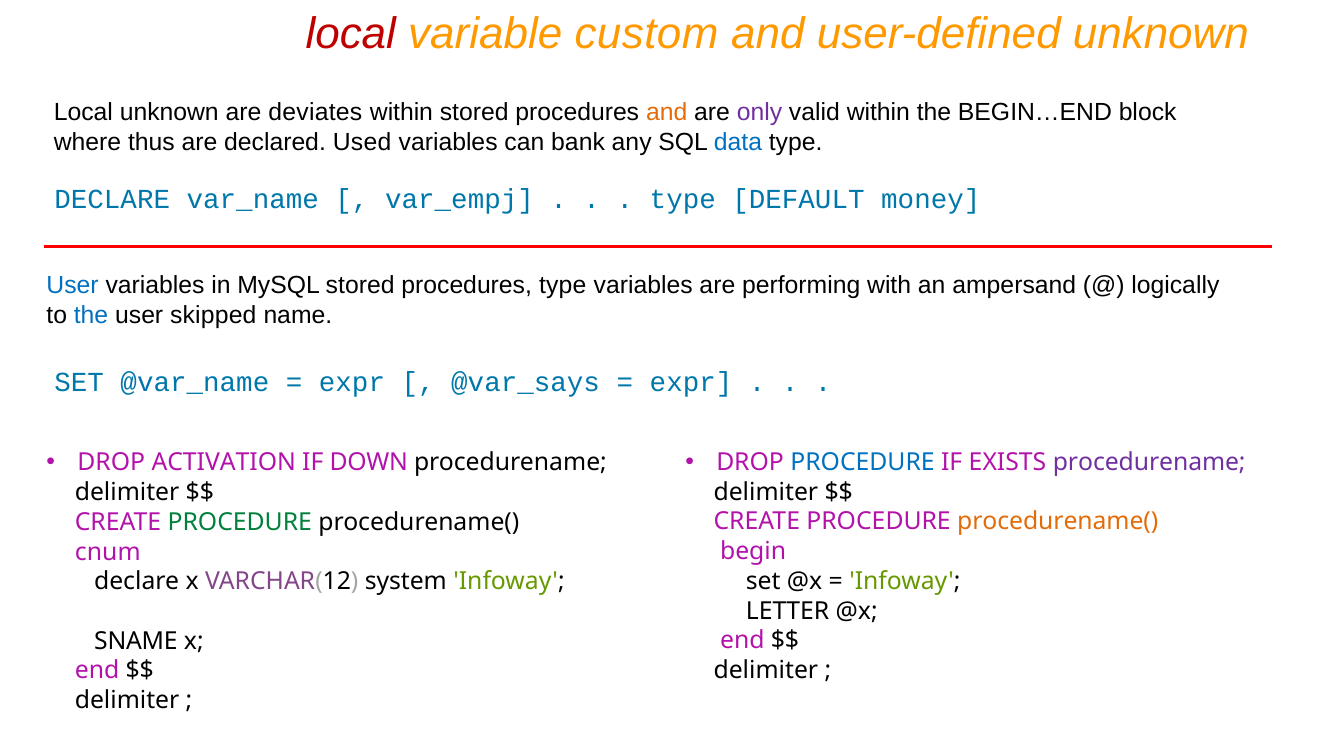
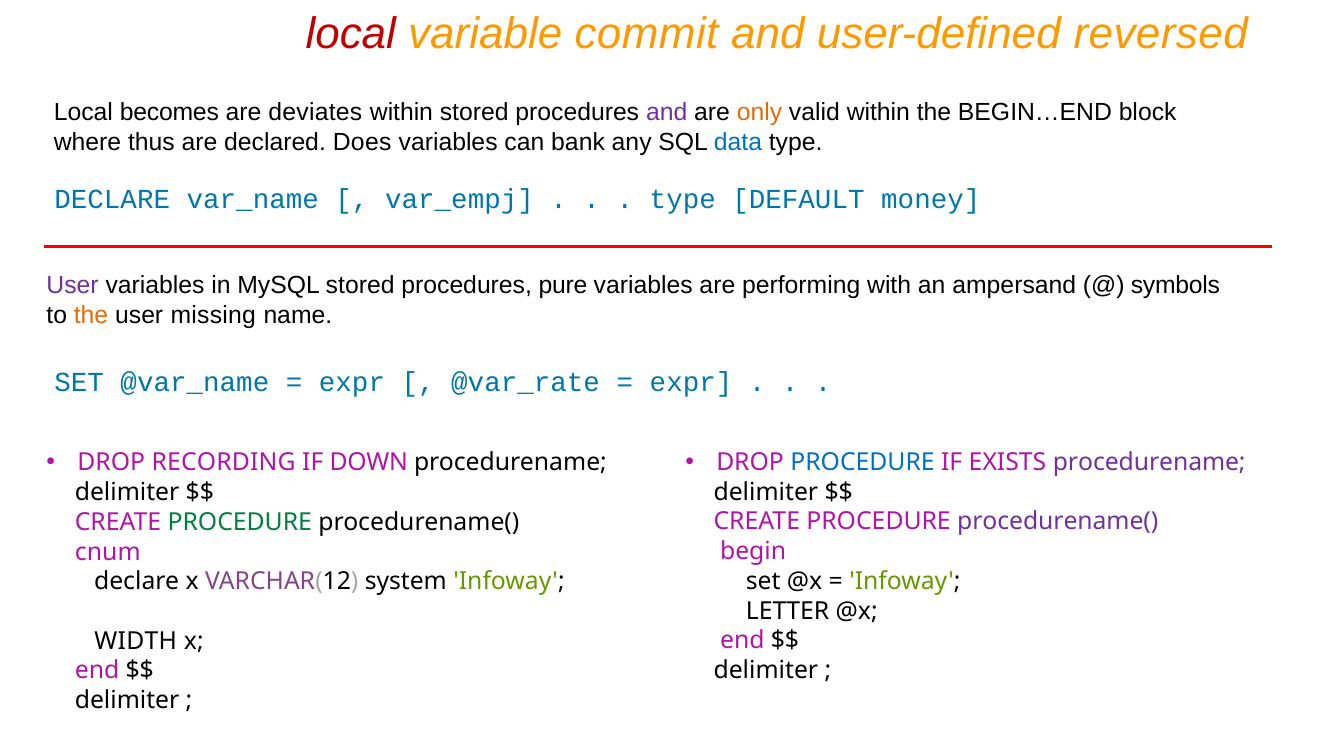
custom: custom -> commit (646, 34)
user-defined unknown: unknown -> reversed (1161, 34)
Local unknown: unknown -> becomes (169, 112)
and colour: orange -> purple (667, 112)
only colour: purple -> orange (759, 112)
Used: Used -> Does (362, 142)
User colour: blue -> purple (73, 285)
procedures type: type -> pure (563, 285)
logically: logically -> symbols (1175, 285)
the colour: blue -> orange (91, 315)
skipped: skipped -> missing (213, 315)
@var_says: @var_says -> @var_rate (526, 382)
ACTIVATION: ACTIVATION -> RECORDING (224, 462)
procedurename( colour: orange -> purple (1058, 521)
SNAME: SNAME -> WIDTH (136, 641)
